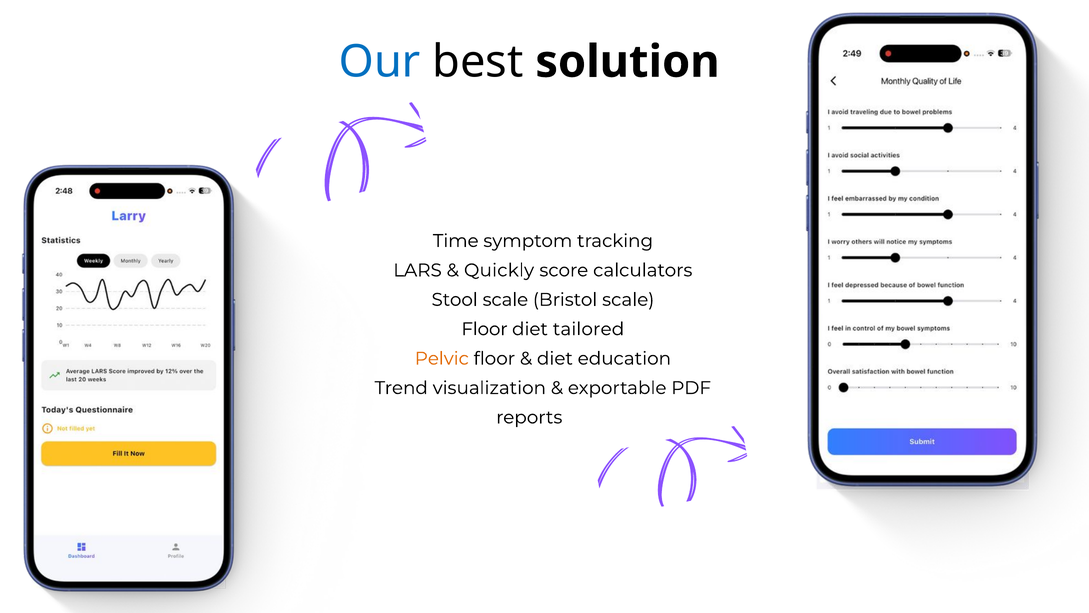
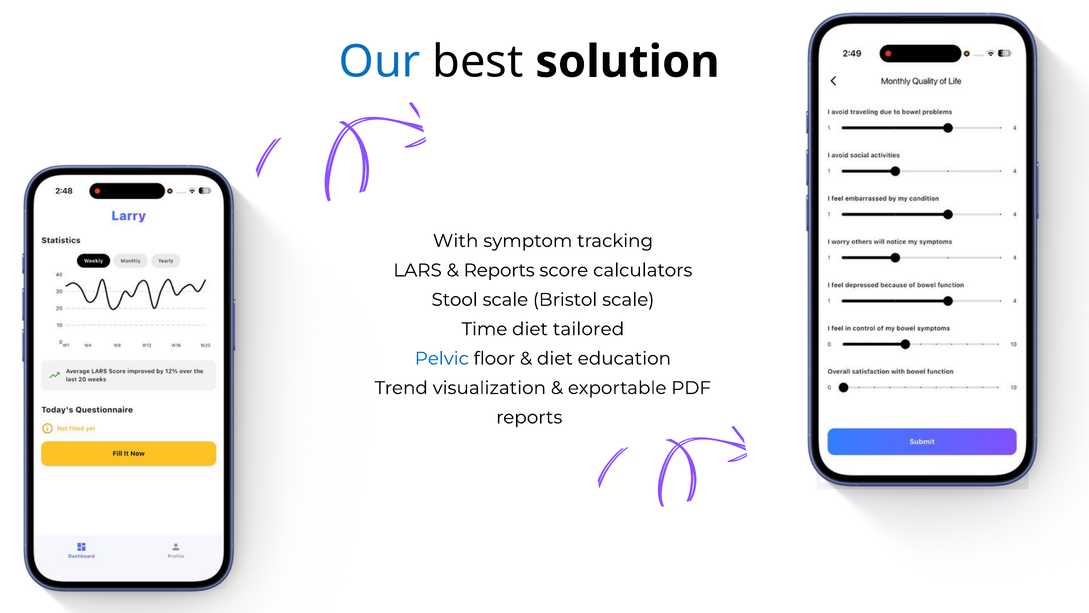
Time: Time -> With (456, 241)
Quickly: Quickly -> Reports (499, 270)
Floor: Floor -> Time (484, 329)
Pelvic colour: orange -> blue (442, 358)
